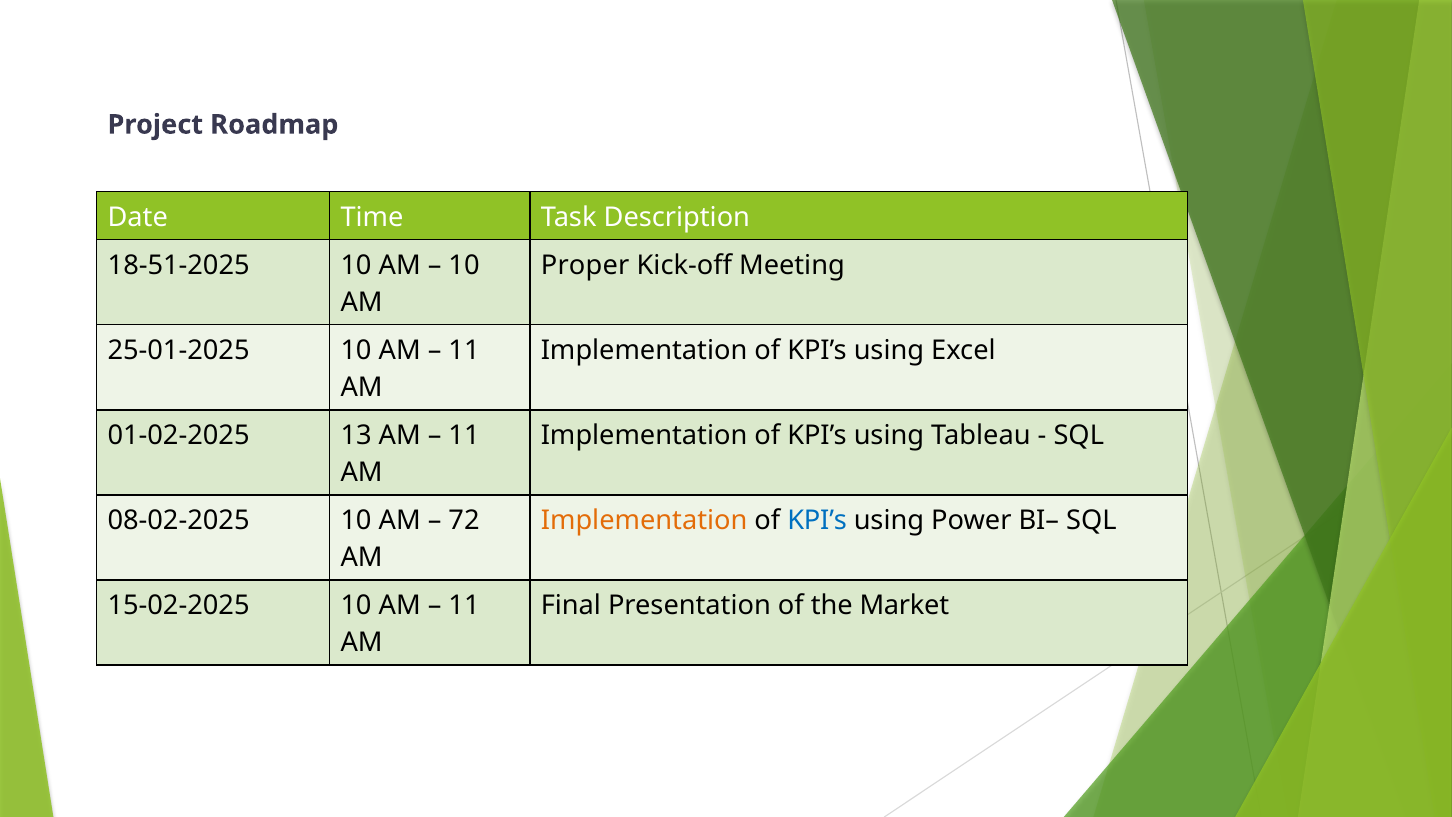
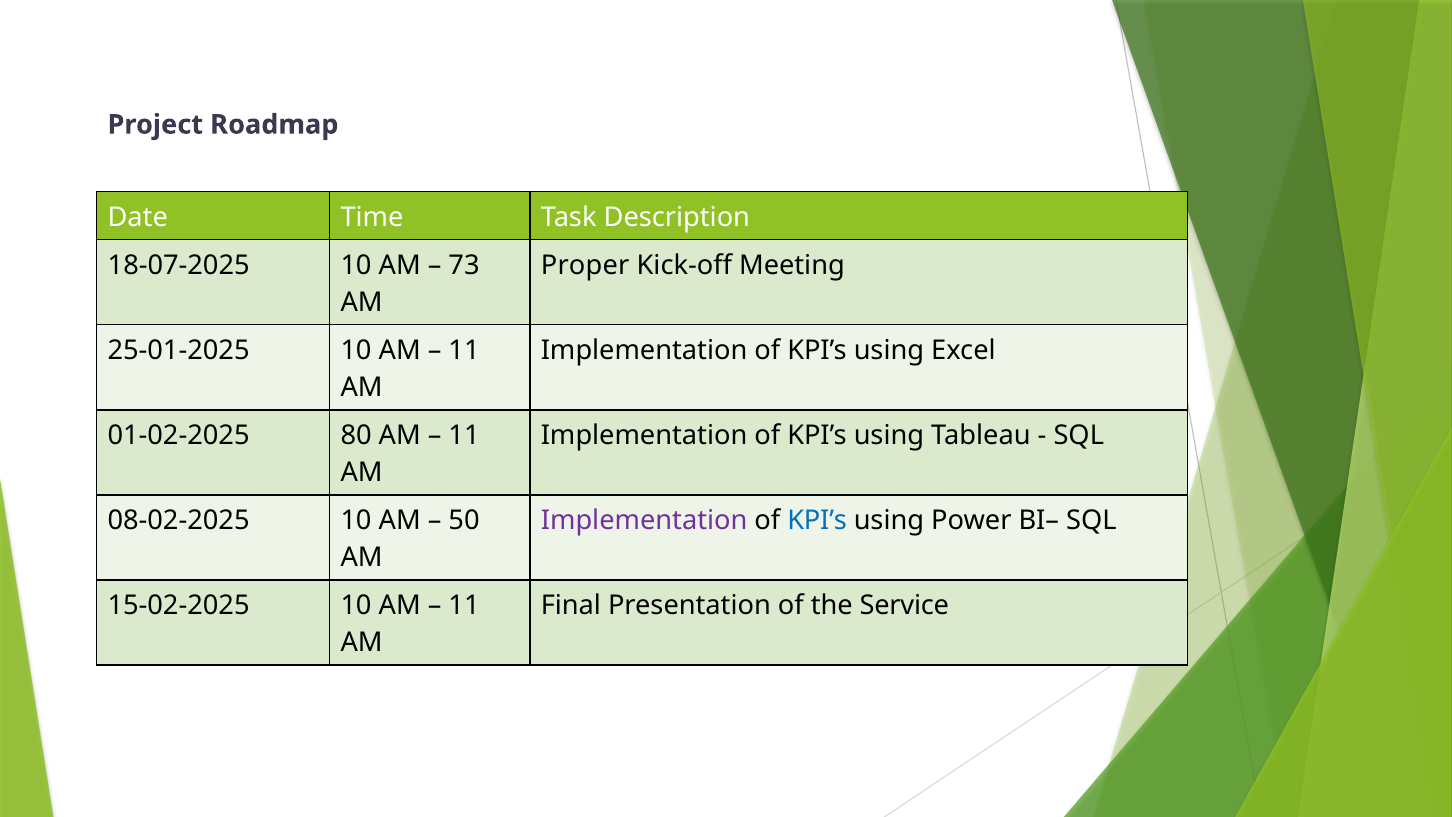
18-51-2025: 18-51-2025 -> 18-07-2025 (179, 265)
10: 10 -> 73 (464, 265)
13: 13 -> 80 (356, 435)
72: 72 -> 50 (464, 520)
Implementation colour: orange -> purple (644, 520)
Market: Market -> Service (904, 605)
